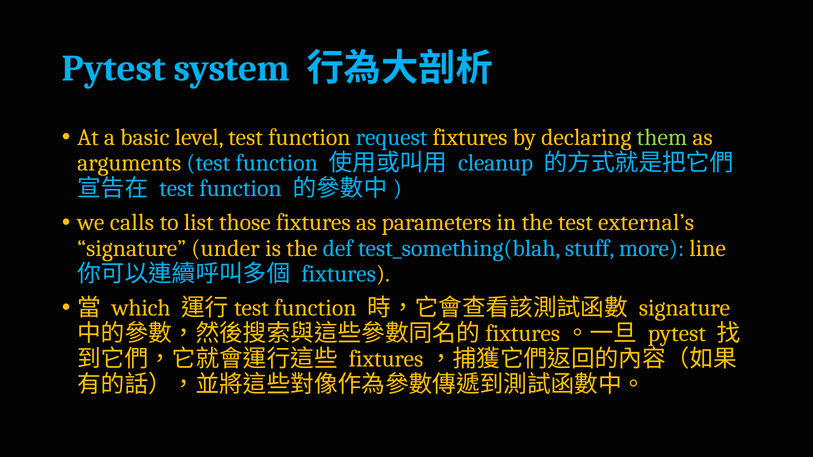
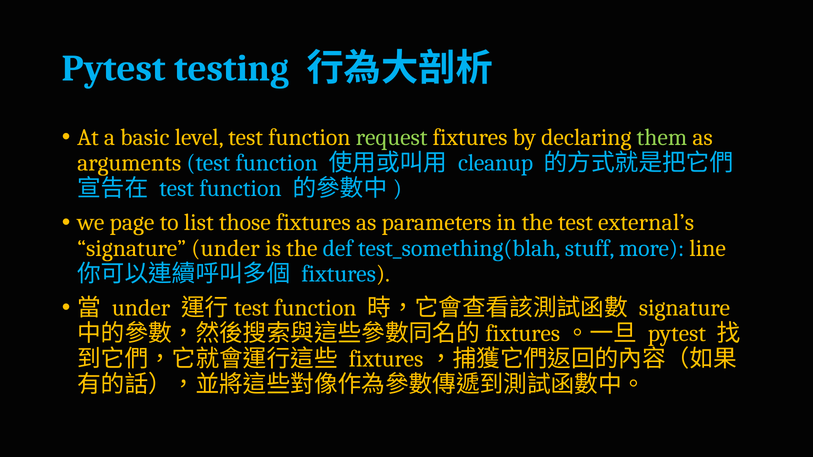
system: system -> testing (232, 68)
request colour: light blue -> light green (392, 137)
calls: calls -> page (132, 223)
which: which -> under (141, 308)
